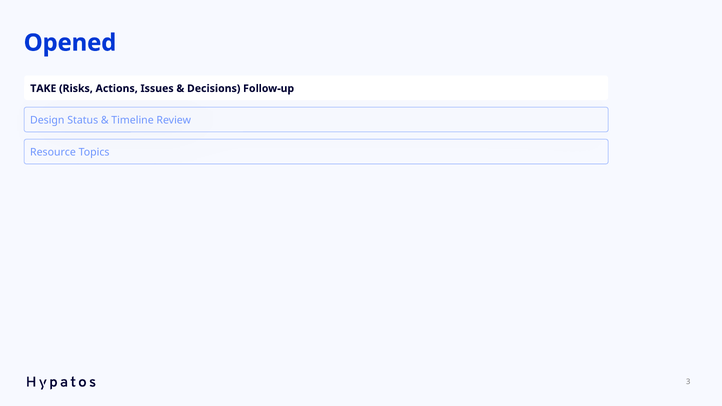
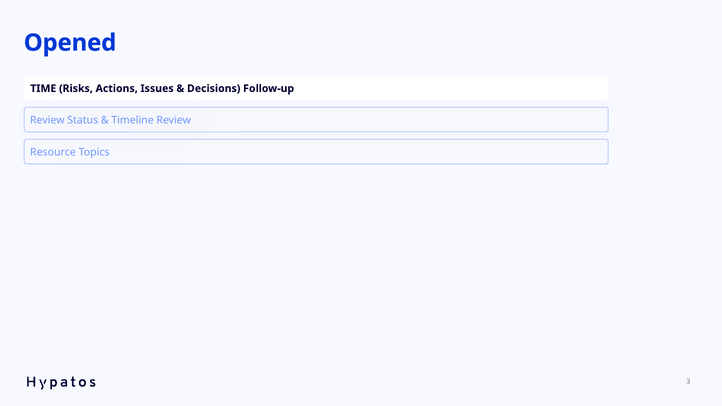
TAKE: TAKE -> TIME (43, 89)
Design: Design -> Review (47, 120)
